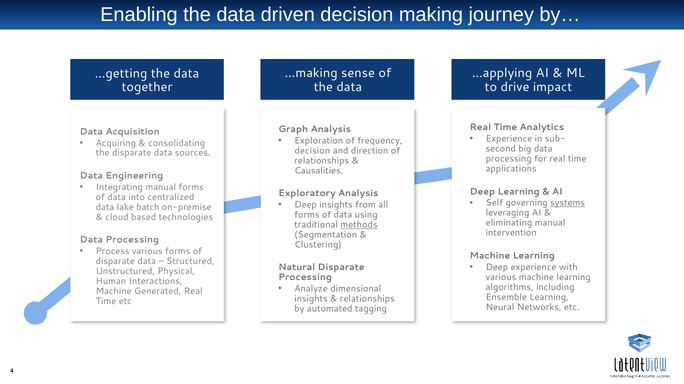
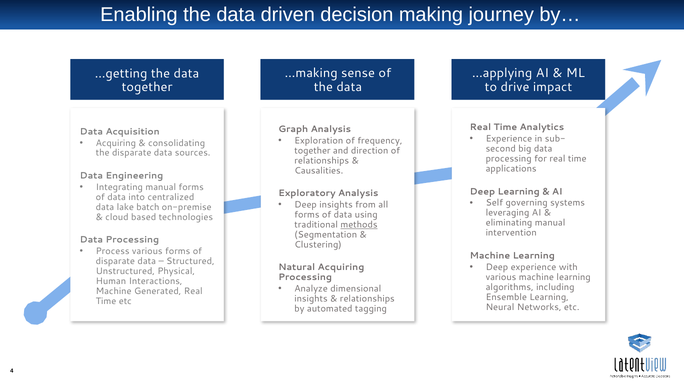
decision: decision -> together (312, 151)
systems underline: present -> none (568, 203)
Natural Disparate: Disparate -> Acquiring (341, 268)
